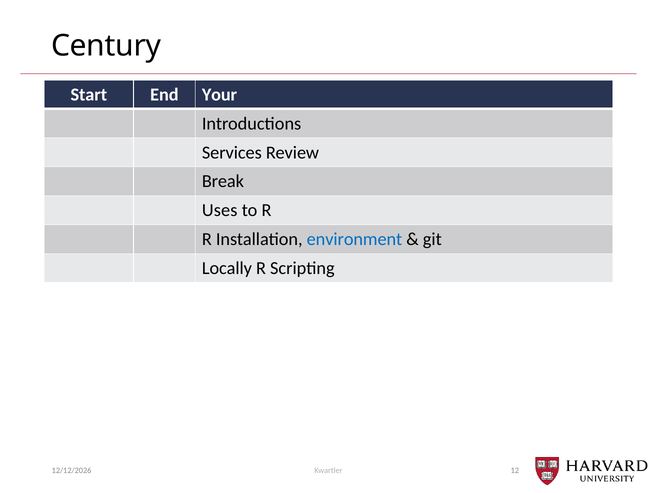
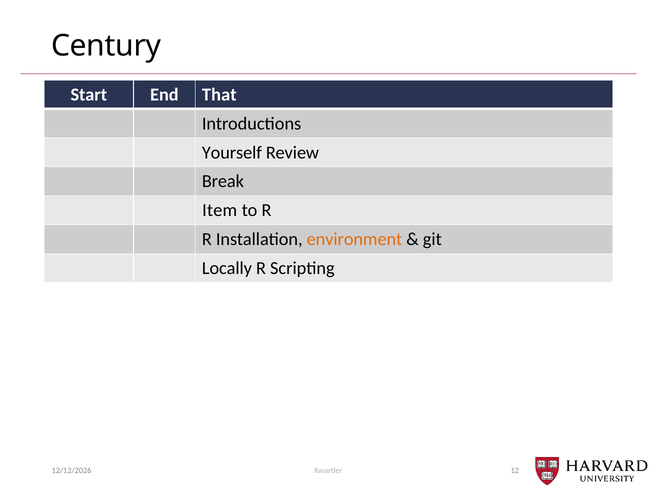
Your: Your -> That (219, 95)
Services: Services -> Yourself (232, 152)
Uses: Uses -> Item (220, 210)
environment colour: blue -> orange (354, 239)
